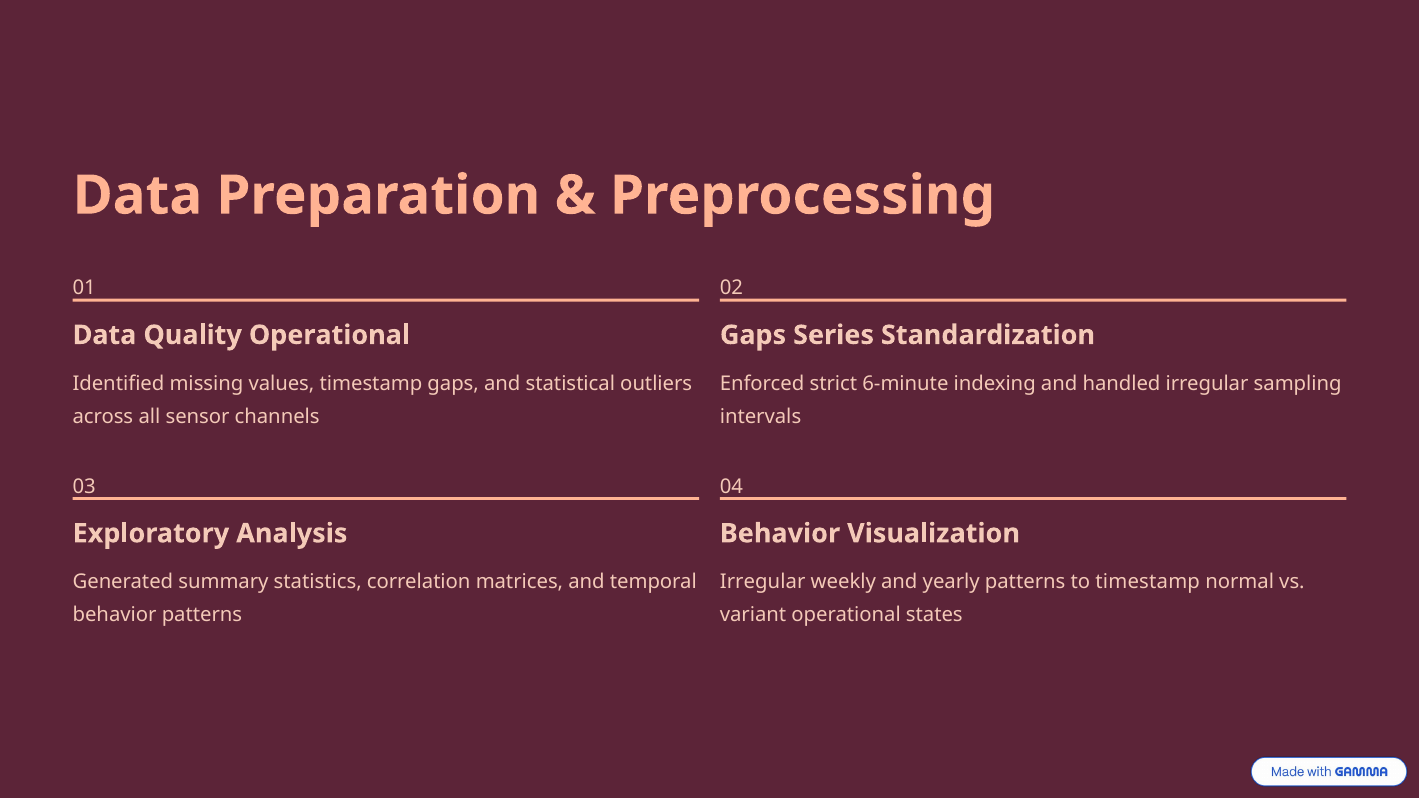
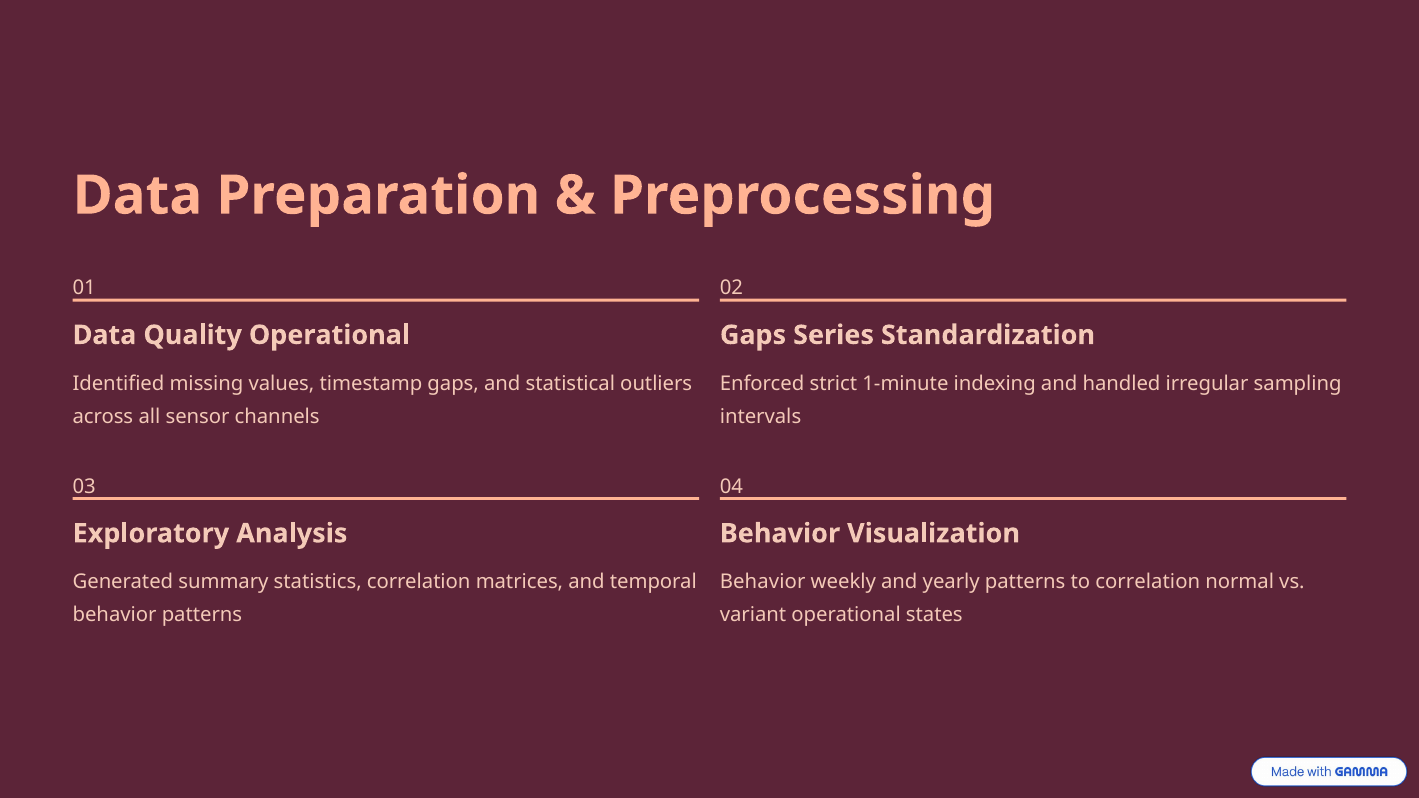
6-minute: 6-minute -> 1-minute (905, 384)
Irregular: Irregular -> Behavior (763, 582)
to timestamp: timestamp -> correlation (1148, 582)
